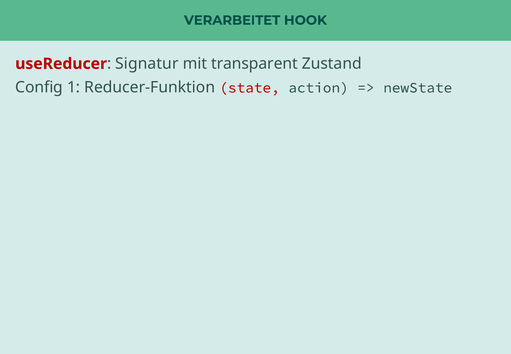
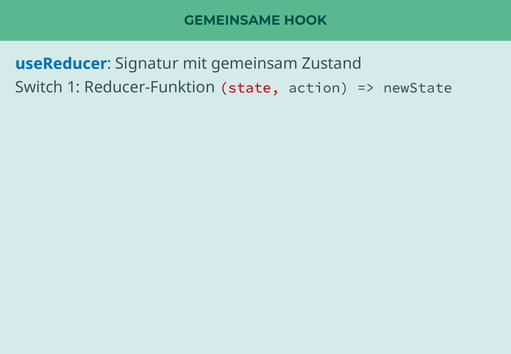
VERARBEITET: VERARBEITET -> GEMEINSAME (232, 20)
useReducer colour: red -> blue (61, 64)
transparent: transparent -> gemeinsam (254, 64)
Config: Config -> Switch (39, 87)
